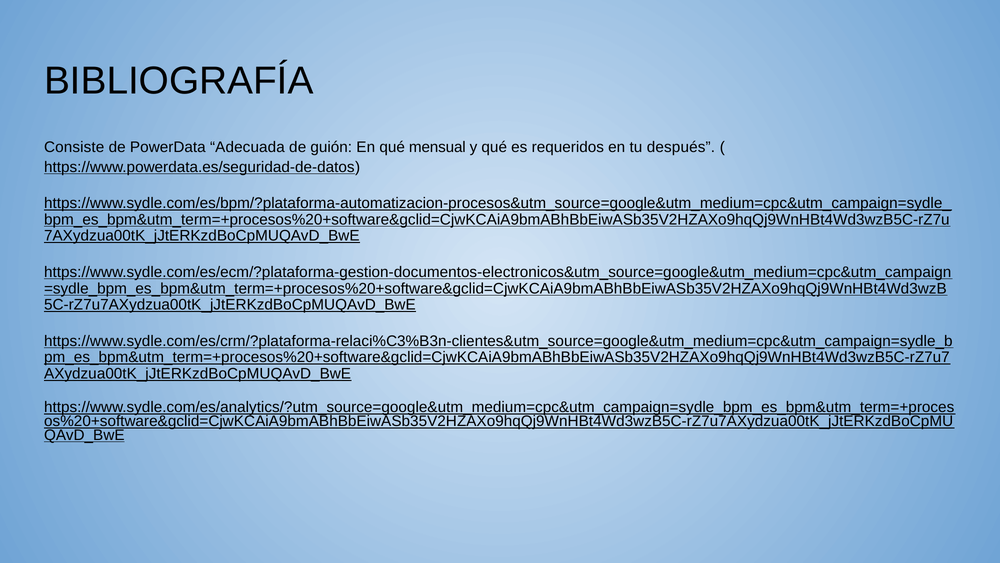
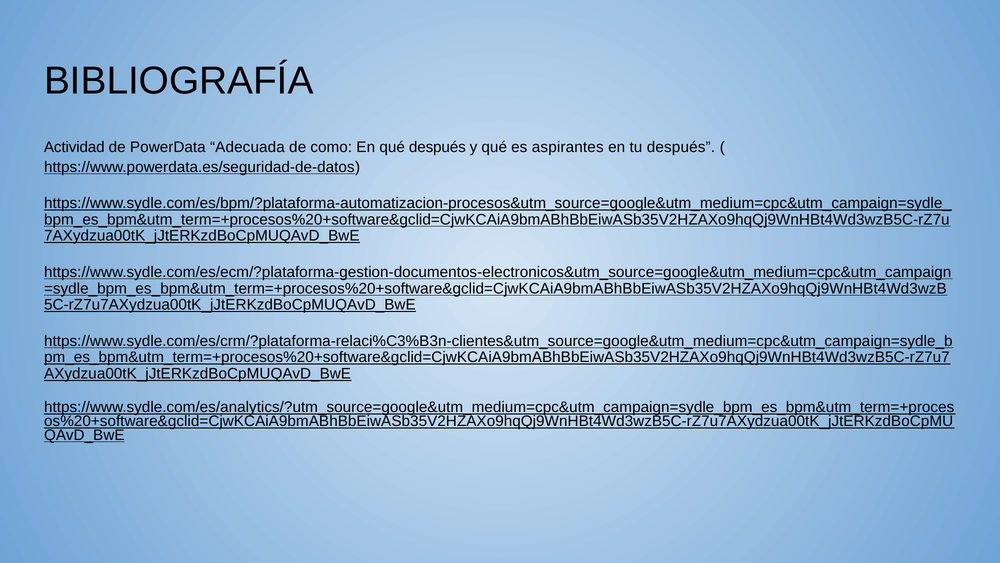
Consiste: Consiste -> Actividad (74, 147)
guión: guión -> como (331, 147)
qué mensual: mensual -> después (437, 147)
requeridos: requeridos -> aspirantes (568, 147)
